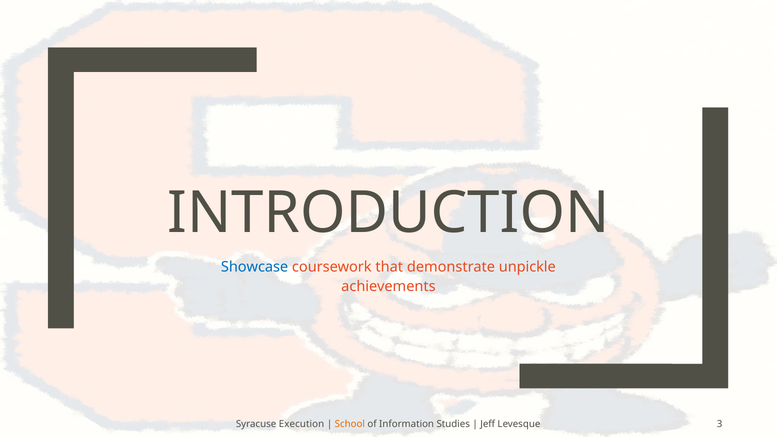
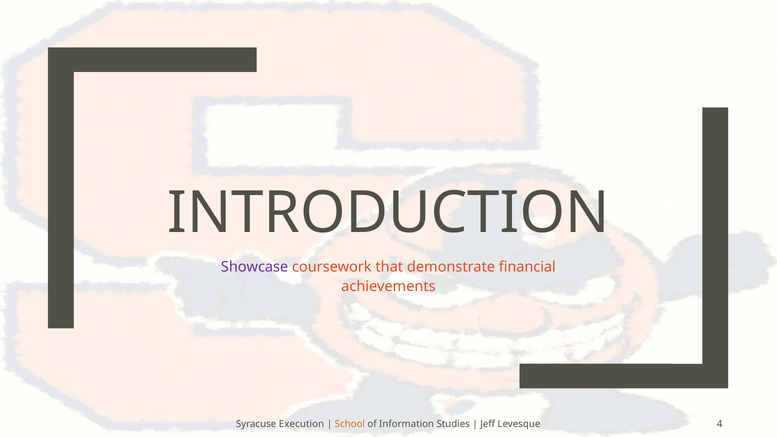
Showcase colour: blue -> purple (255, 267)
unpickle: unpickle -> financial (527, 267)
3: 3 -> 4 (720, 424)
